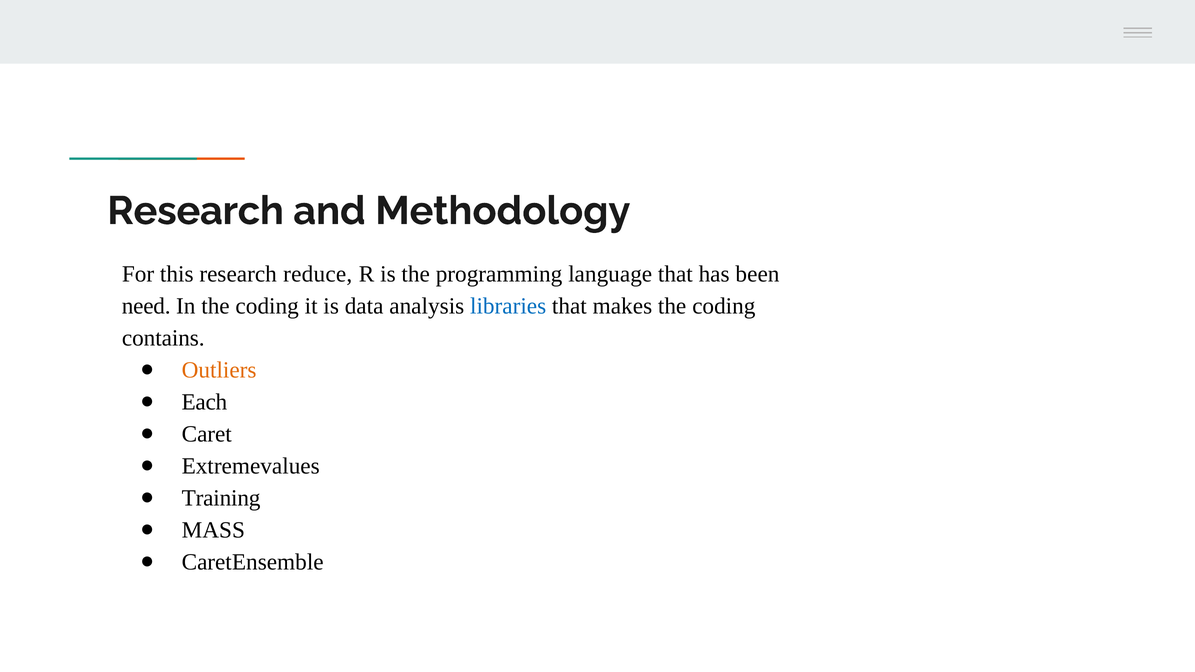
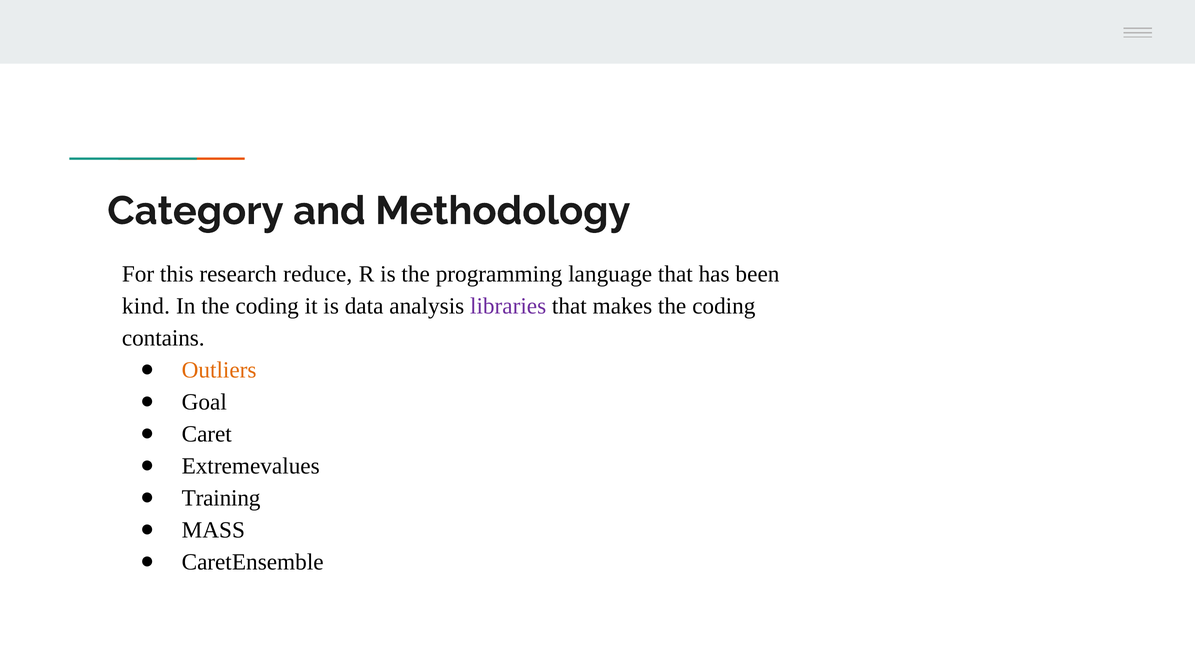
Research: Research -> Category (195, 211)
need: need -> kind (146, 306)
libraries colour: blue -> purple (508, 306)
Each: Each -> Goal (204, 402)
